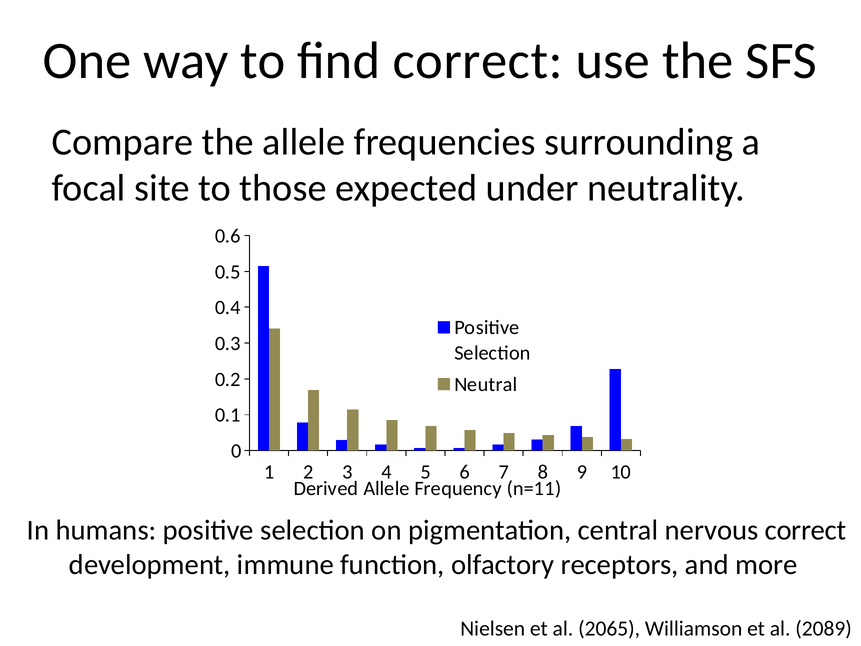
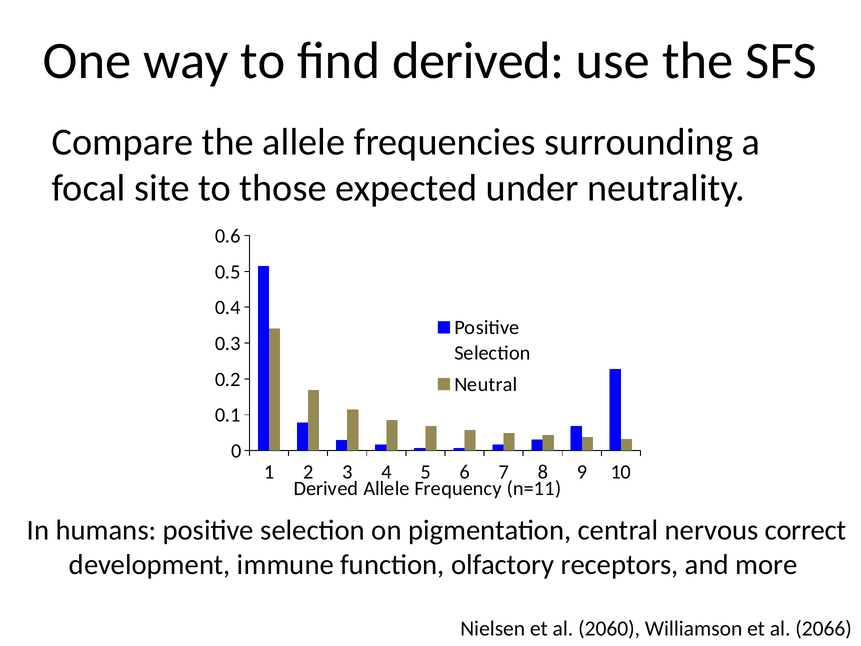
find correct: correct -> derived (478, 61)
2065: 2065 -> 2060 (609, 628)
2089: 2089 -> 2066 (824, 628)
